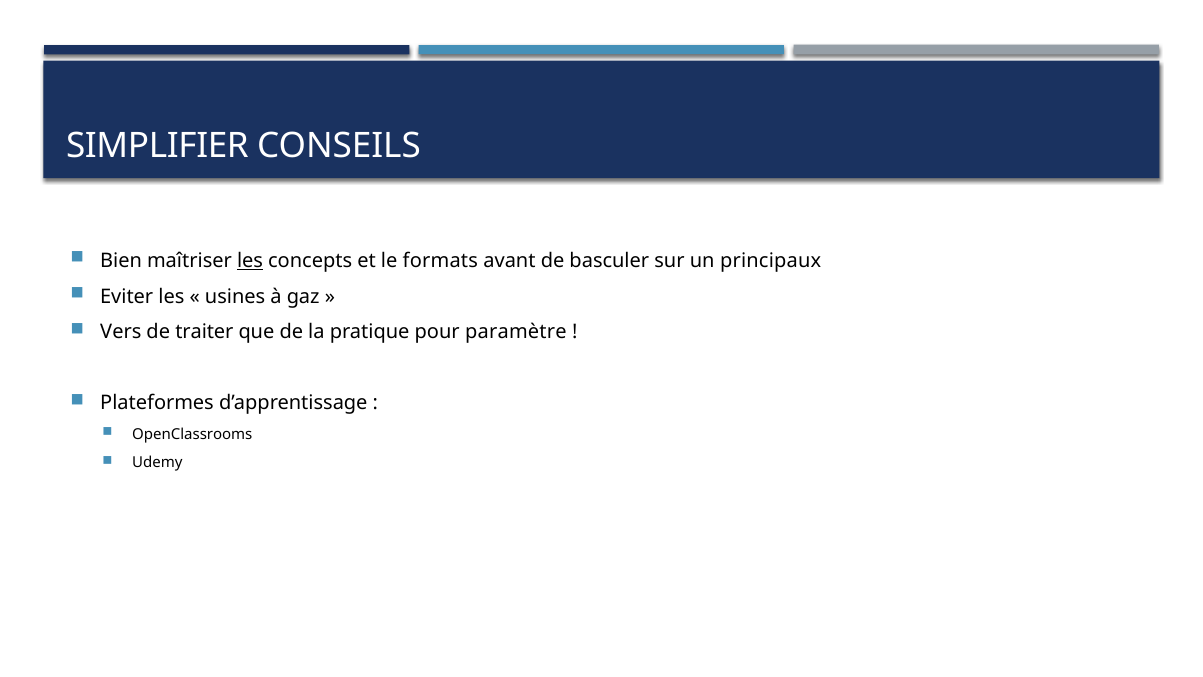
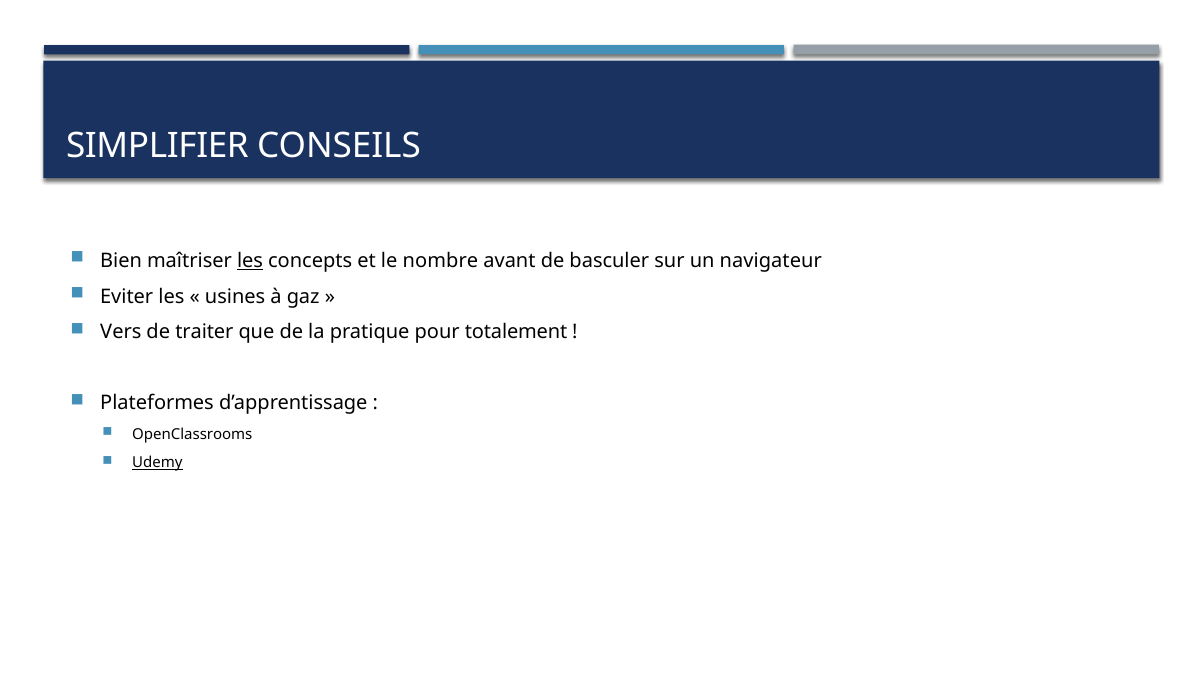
formats: formats -> nombre (440, 261)
principaux: principaux -> navigateur (771, 261)
paramètre: paramètre -> totalement (516, 332)
Udemy underline: none -> present (157, 463)
